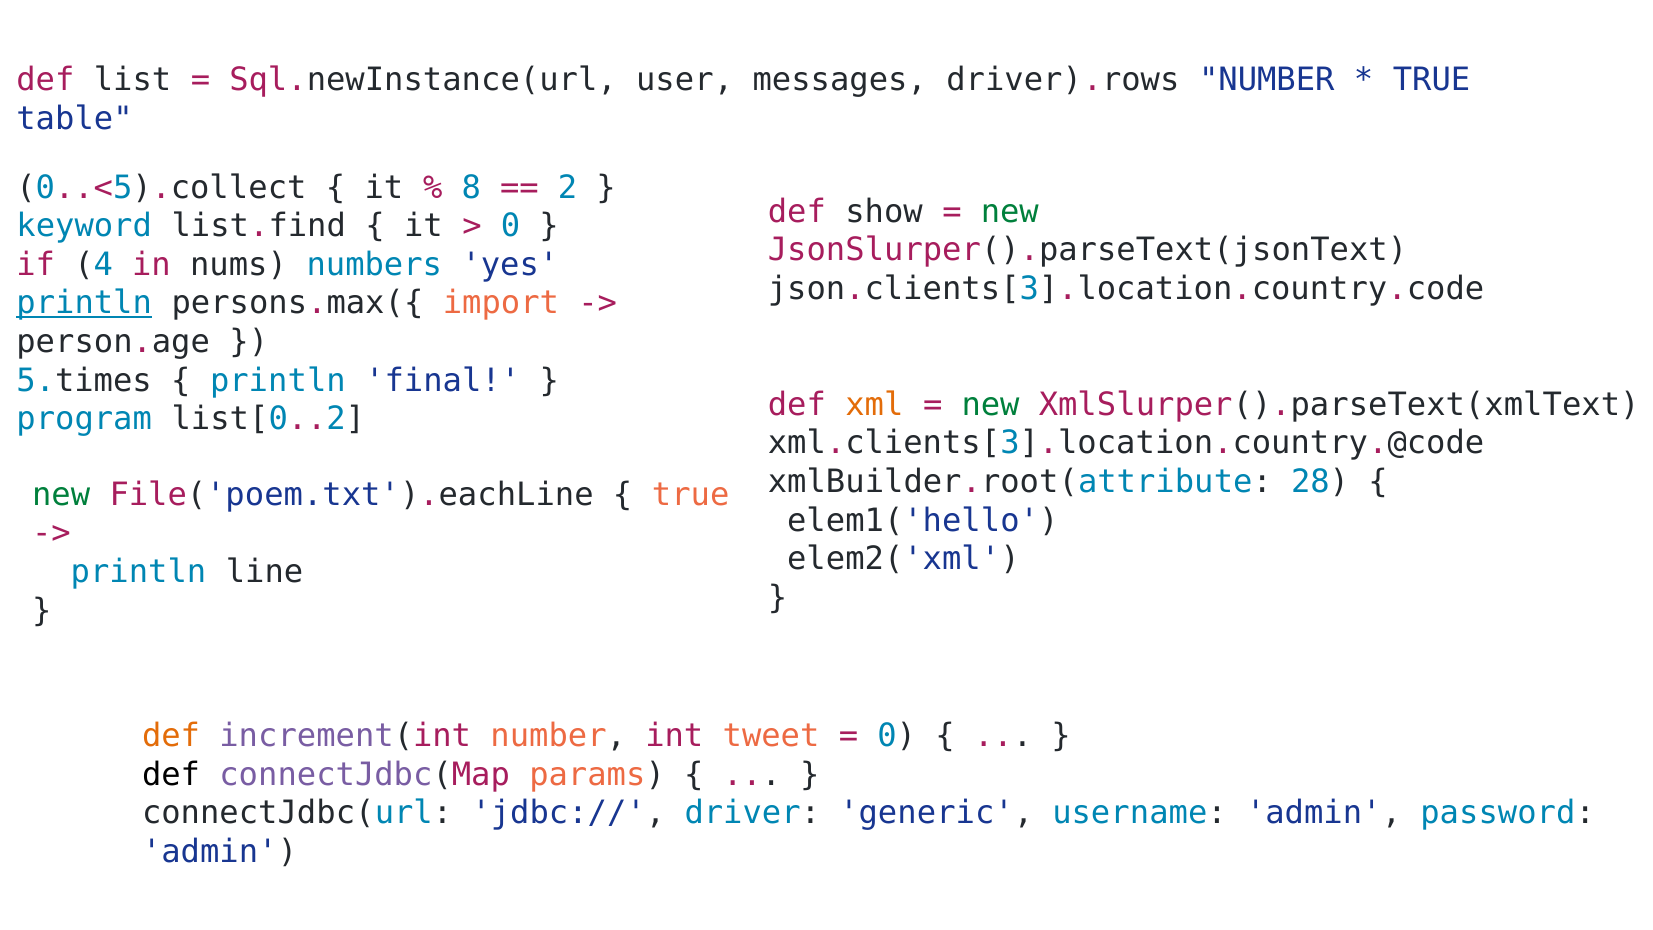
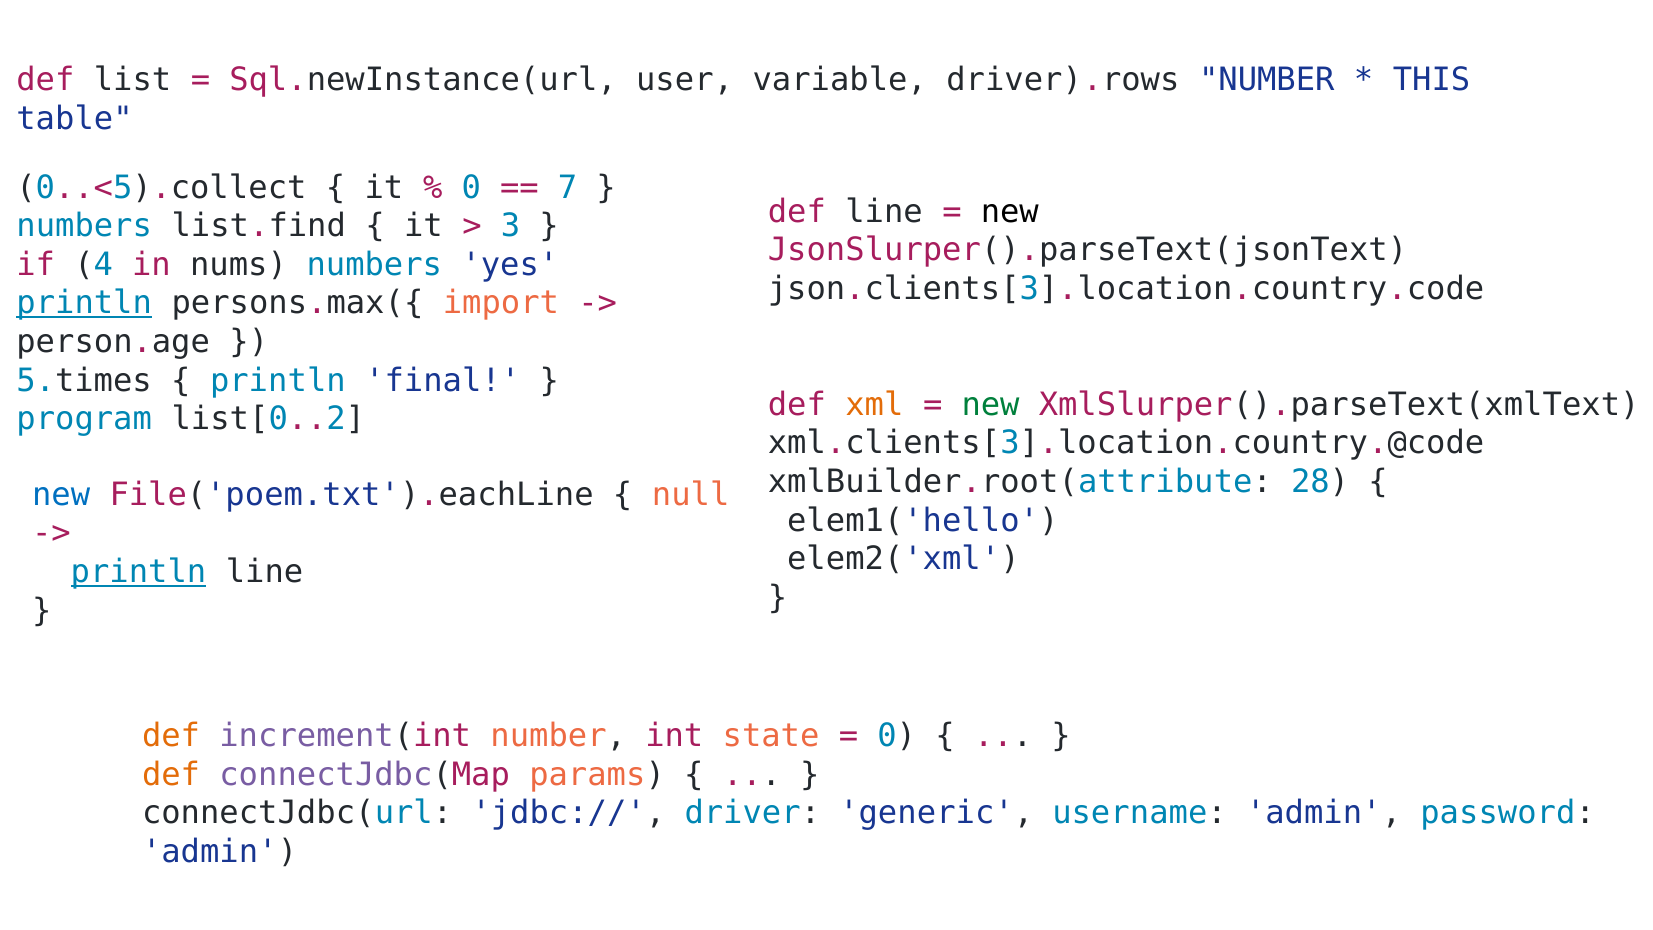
messages: messages -> variable (840, 80)
TRUE: TRUE -> THIS (1432, 80)
8: 8 -> 0 (471, 187)
2: 2 -> 7 (568, 187)
def show: show -> line (884, 212)
new colour: green -> black (1010, 212)
keyword: keyword -> numbers (84, 226)
0: 0 -> 3 (511, 226)
new colour: green -> blue (61, 495)
true: true -> null (691, 495)
println underline: none -> present (138, 572)
tweet: tweet -> state (771, 736)
def colour: black -> orange (171, 775)
